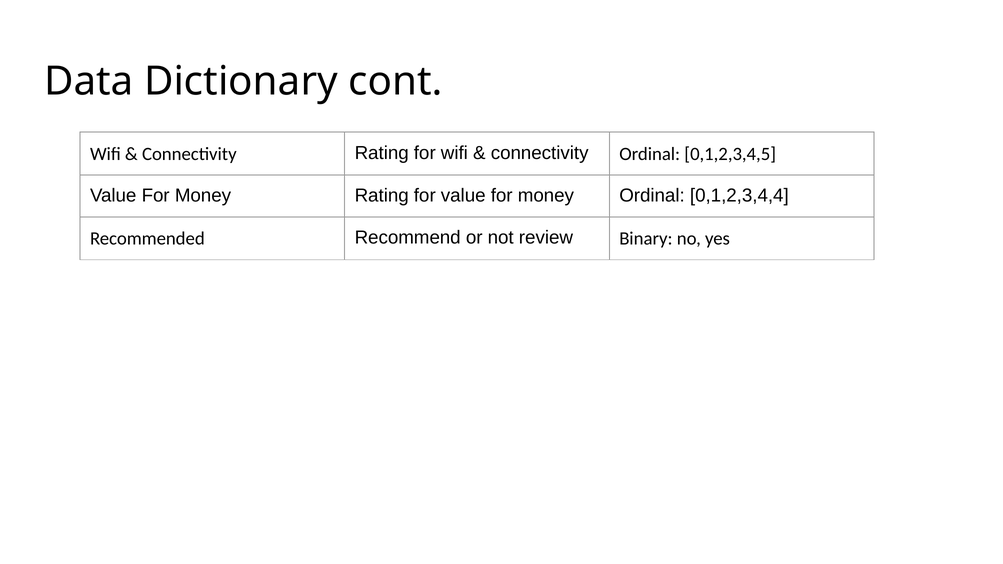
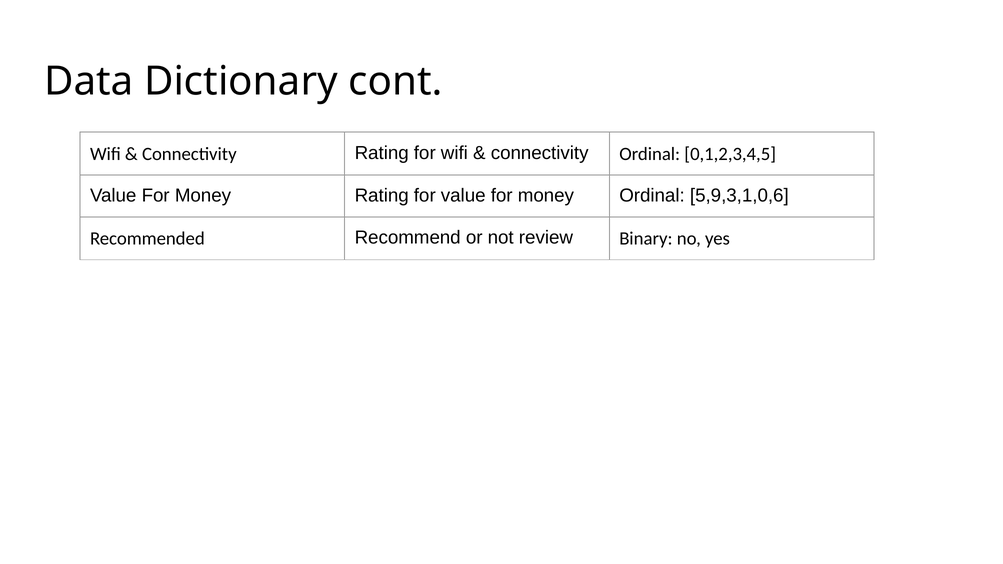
0,1,2,3,4,4: 0,1,2,3,4,4 -> 5,9,3,1,0,6 (739, 196)
